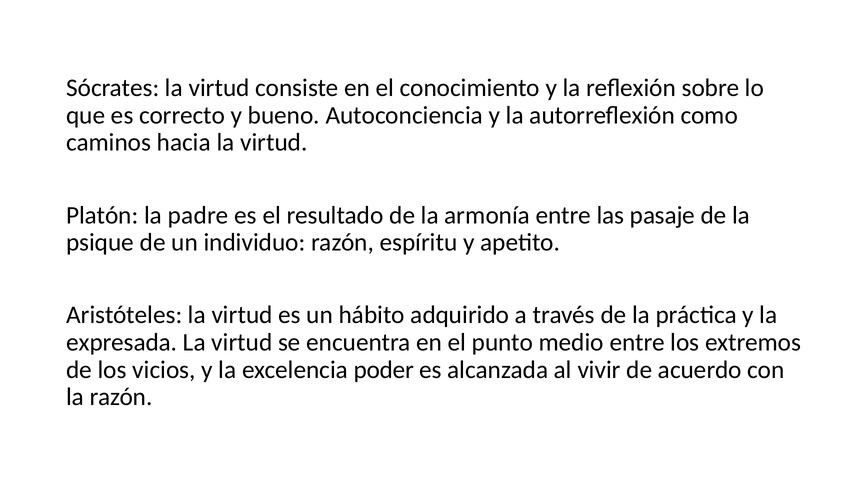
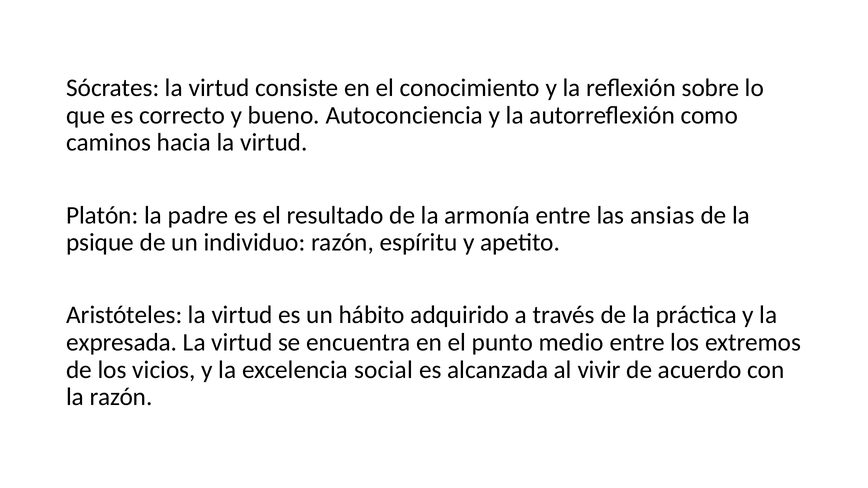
pasaje: pasaje -> ansias (662, 215)
poder: poder -> social (384, 370)
